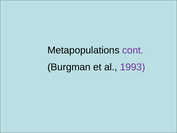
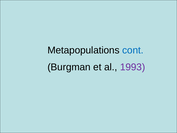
cont colour: purple -> blue (133, 50)
